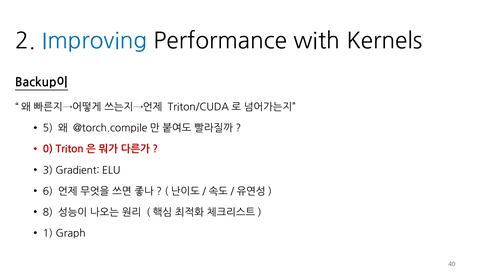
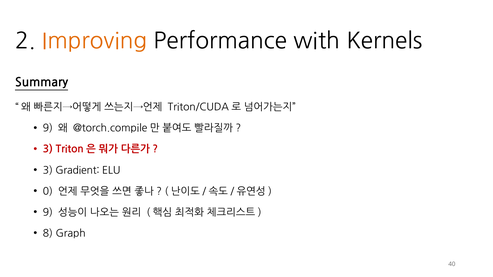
Improving colour: blue -> orange (95, 41)
Backup이: Backup이 -> Summary (42, 83)
5: 5 -> 9 (48, 128)
0: 0 -> 3 (48, 149)
6: 6 -> 0 (48, 192)
8: 8 -> 9 (48, 213)
1: 1 -> 8 (48, 234)
